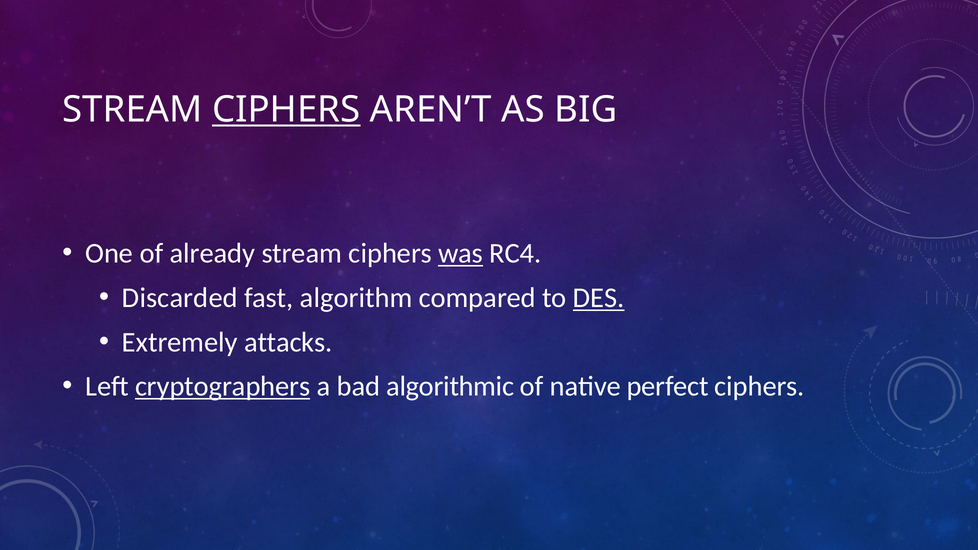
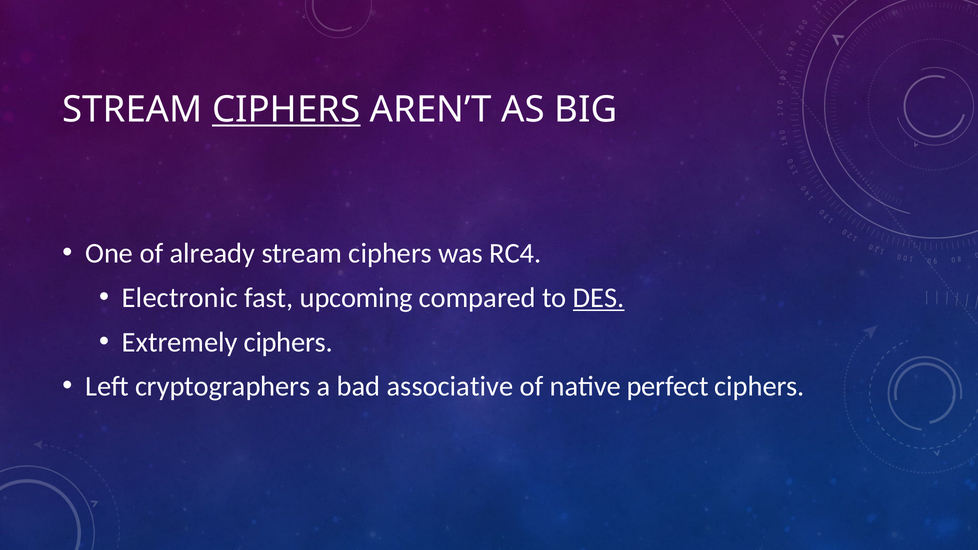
was underline: present -> none (461, 254)
Discarded: Discarded -> Electronic (180, 298)
algorithm: algorithm -> upcoming (356, 298)
Extremely attacks: attacks -> ciphers (288, 342)
cryptographers underline: present -> none (223, 387)
algorithmic: algorithmic -> associative (450, 387)
